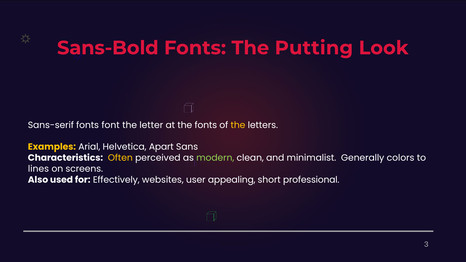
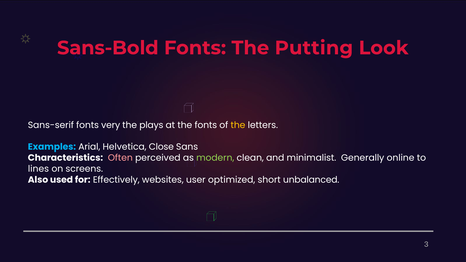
font: font -> very (111, 125)
letter: letter -> plays (151, 125)
Examples colour: yellow -> light blue (52, 147)
Apart: Apart -> Close (161, 147)
Often colour: yellow -> pink (120, 158)
colors: colors -> online (401, 158)
appealing: appealing -> optimized (232, 180)
professional: professional -> unbalanced (311, 180)
